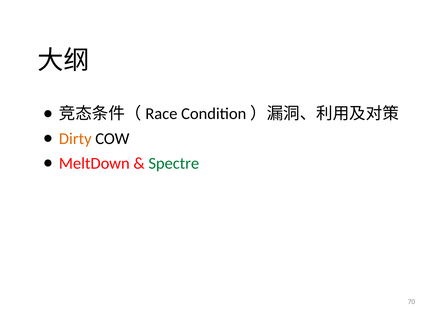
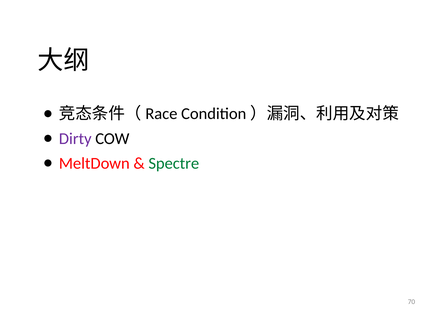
Dirty colour: orange -> purple (75, 138)
